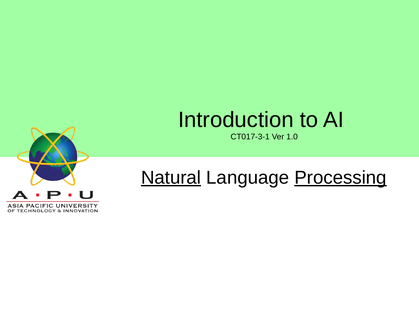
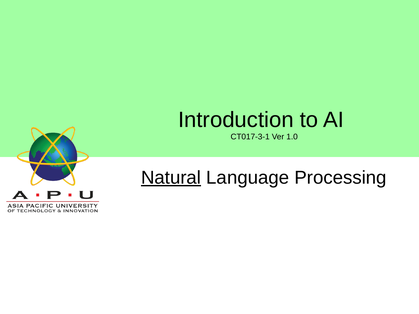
Processing underline: present -> none (340, 178)
